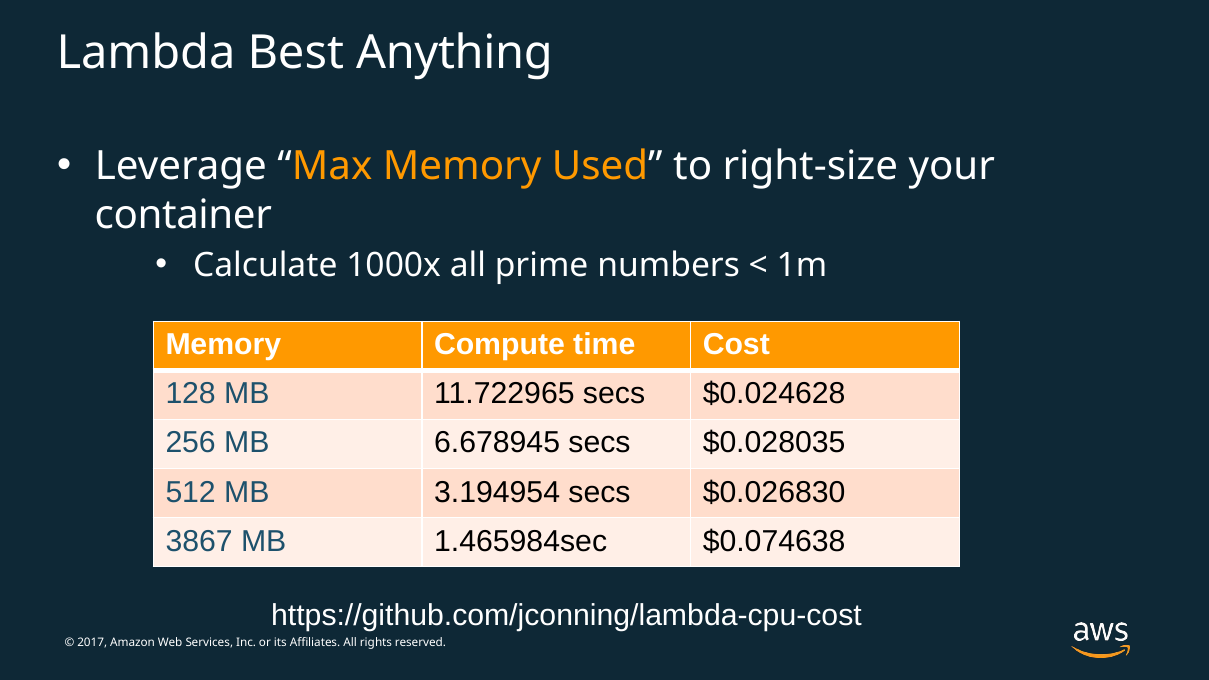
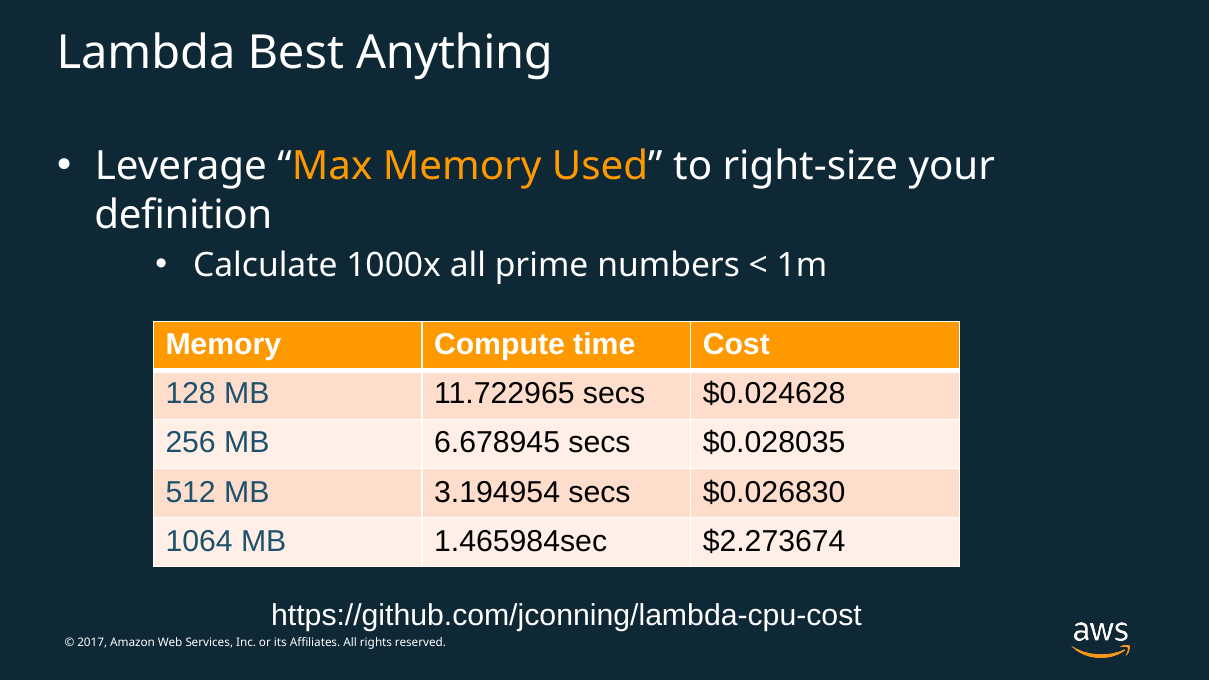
container: container -> definition (183, 215)
3867: 3867 -> 1064 (199, 541)
$0.074638: $0.074638 -> $2.273674 (774, 541)
